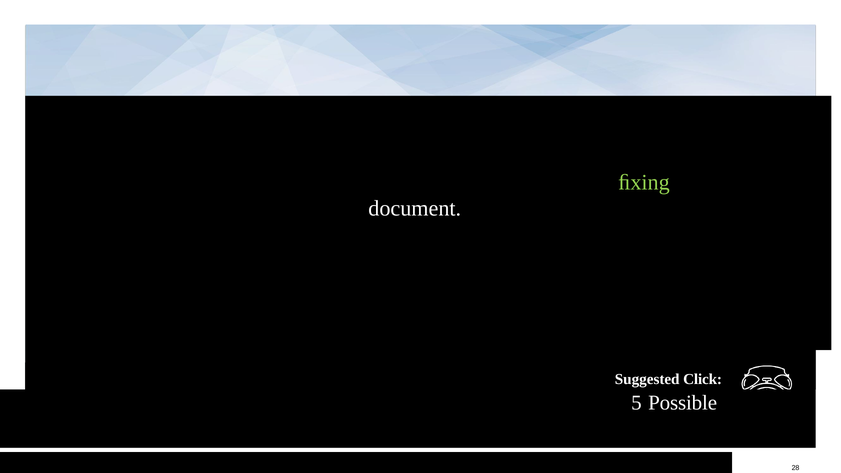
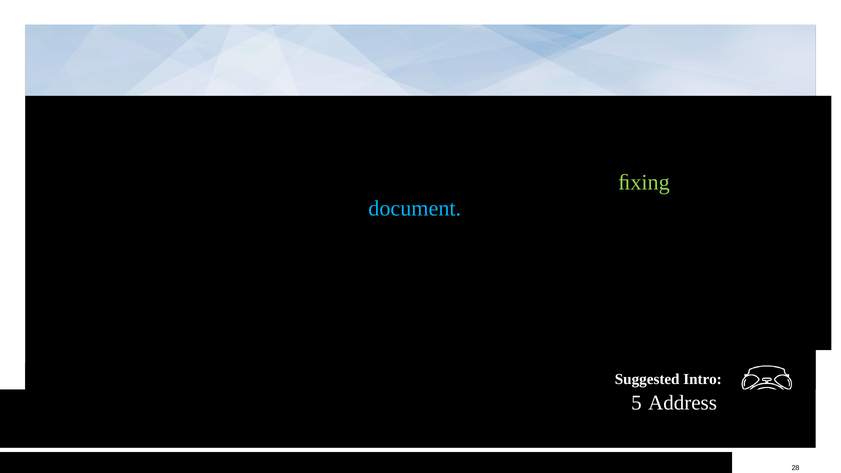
document colour: white -> light blue (415, 209)
Click: Click -> Intro (703, 379)
Possible: Possible -> Address (683, 403)
